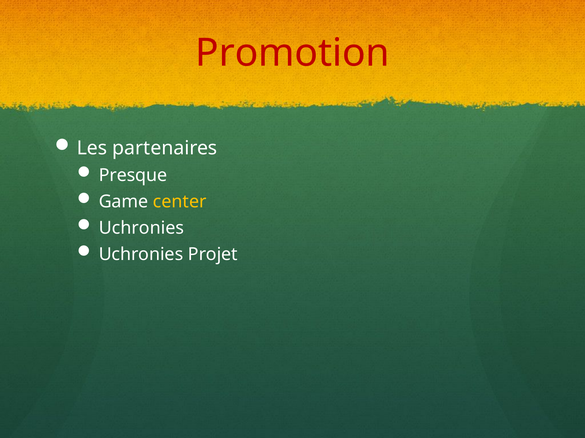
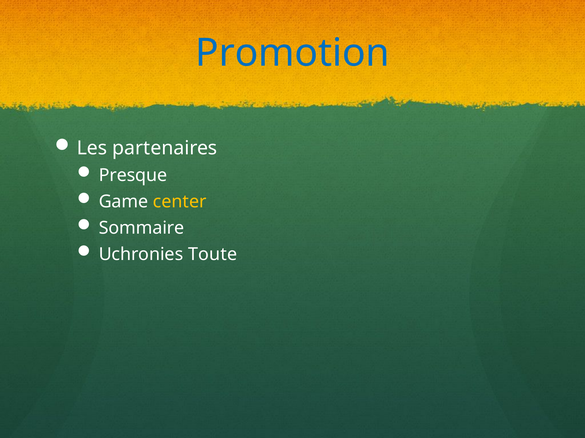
Promotion colour: red -> blue (292, 53)
Uchronies: Uchronies -> Sommaire (141, 228)
Projet: Projet -> Toute (213, 255)
